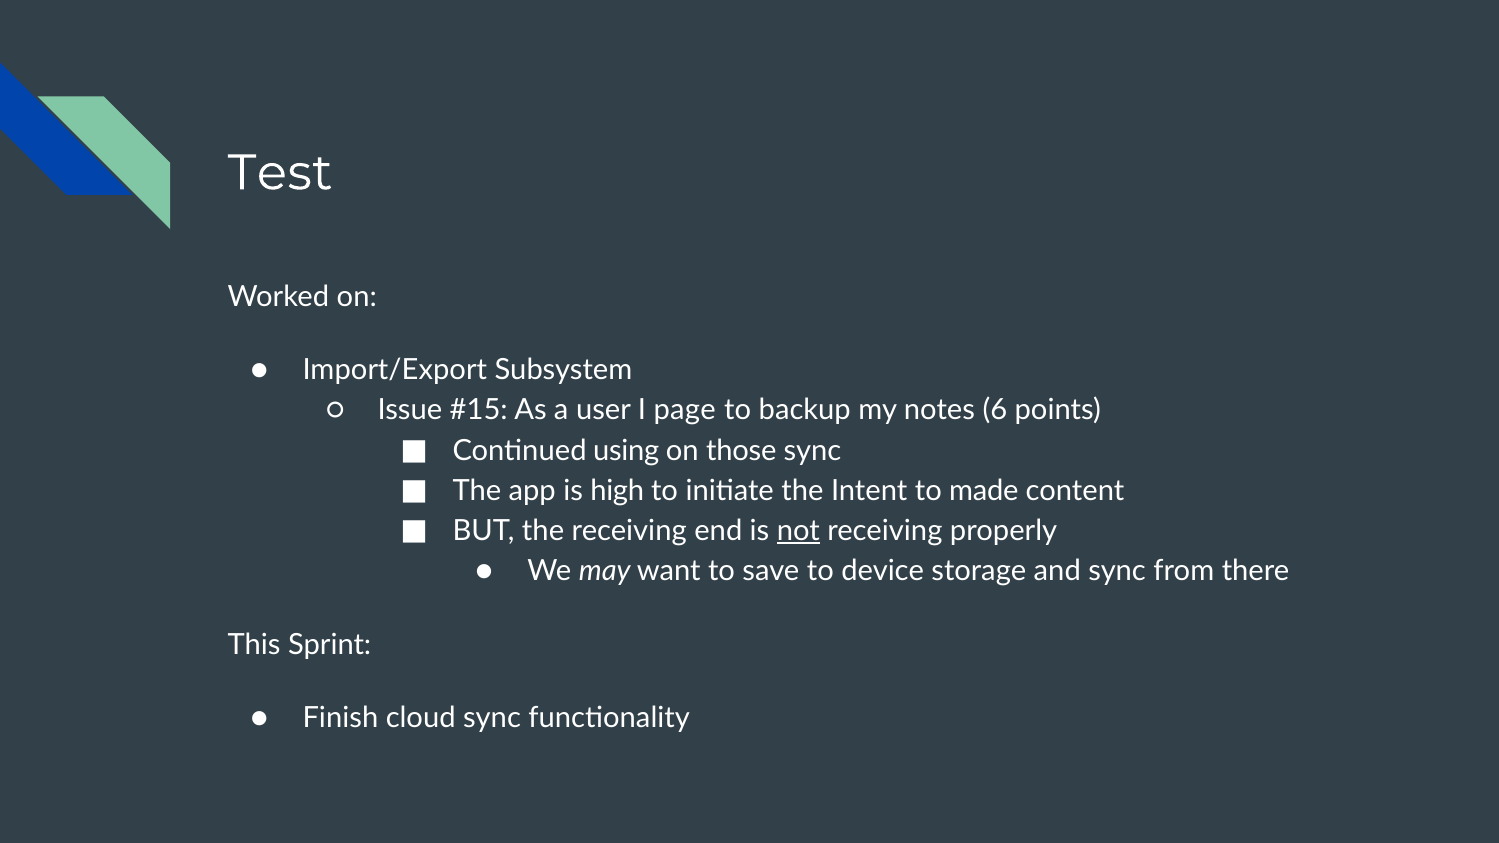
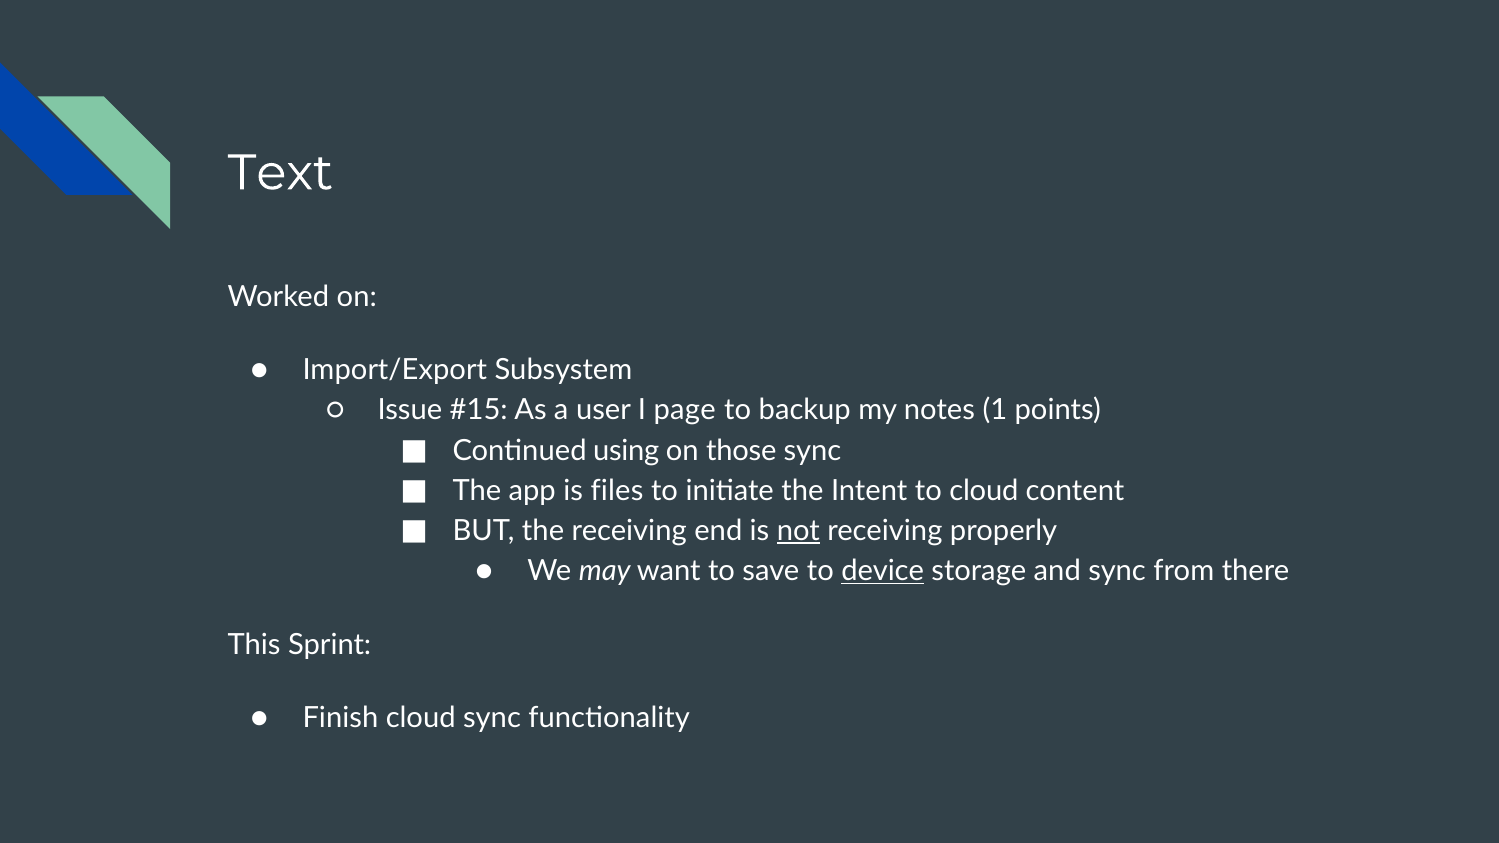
Test: Test -> Text (280, 173)
6: 6 -> 1 (995, 410)
high: high -> files (617, 491)
to made: made -> cloud (984, 491)
device underline: none -> present (883, 571)
